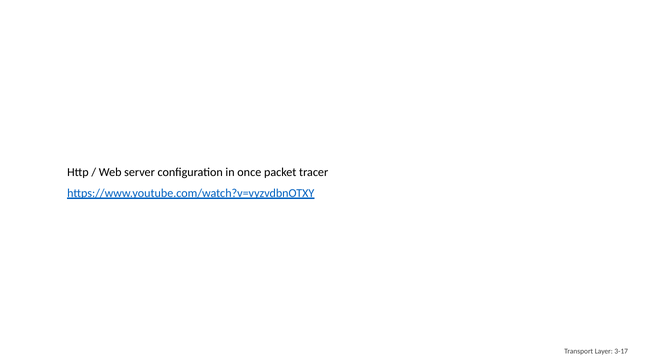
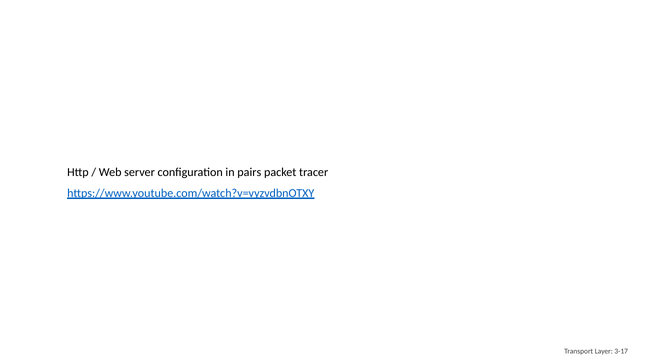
once: once -> pairs (249, 172)
